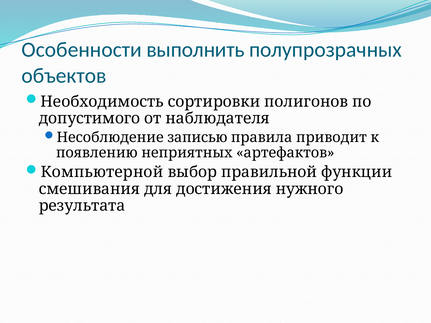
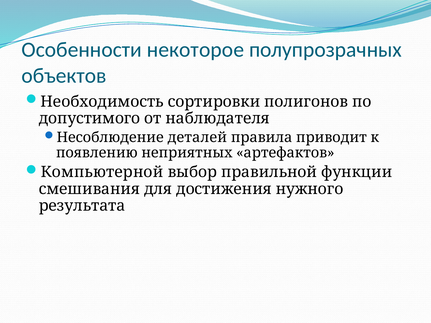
выполнить: выполнить -> некоторое (195, 50)
записью: записью -> деталей (197, 138)
